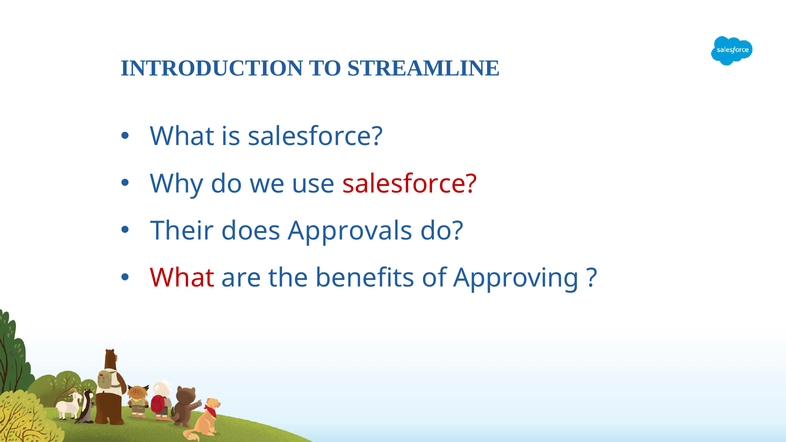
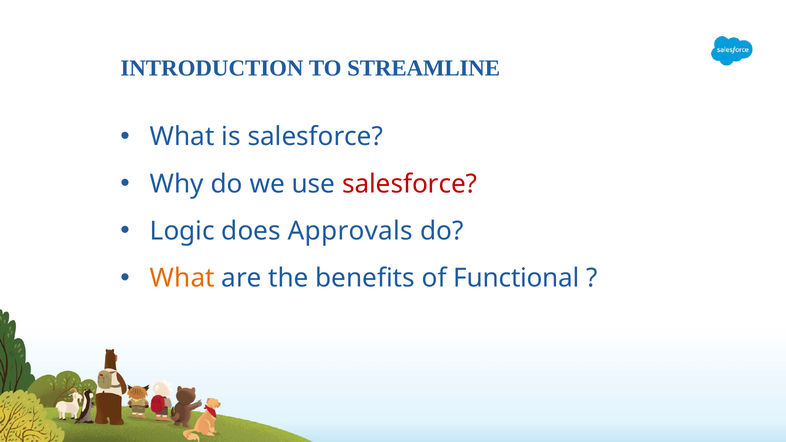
Their: Their -> Logic (182, 231)
What colour: red -> orange (182, 278)
Approving: Approving -> Functional (516, 278)
